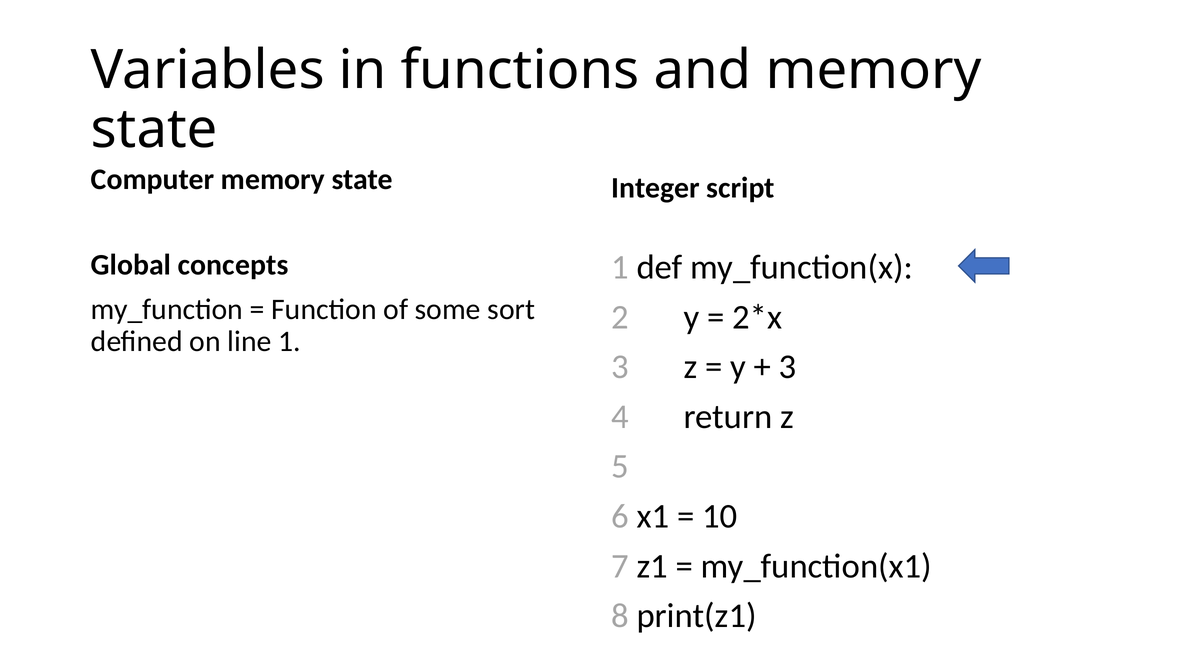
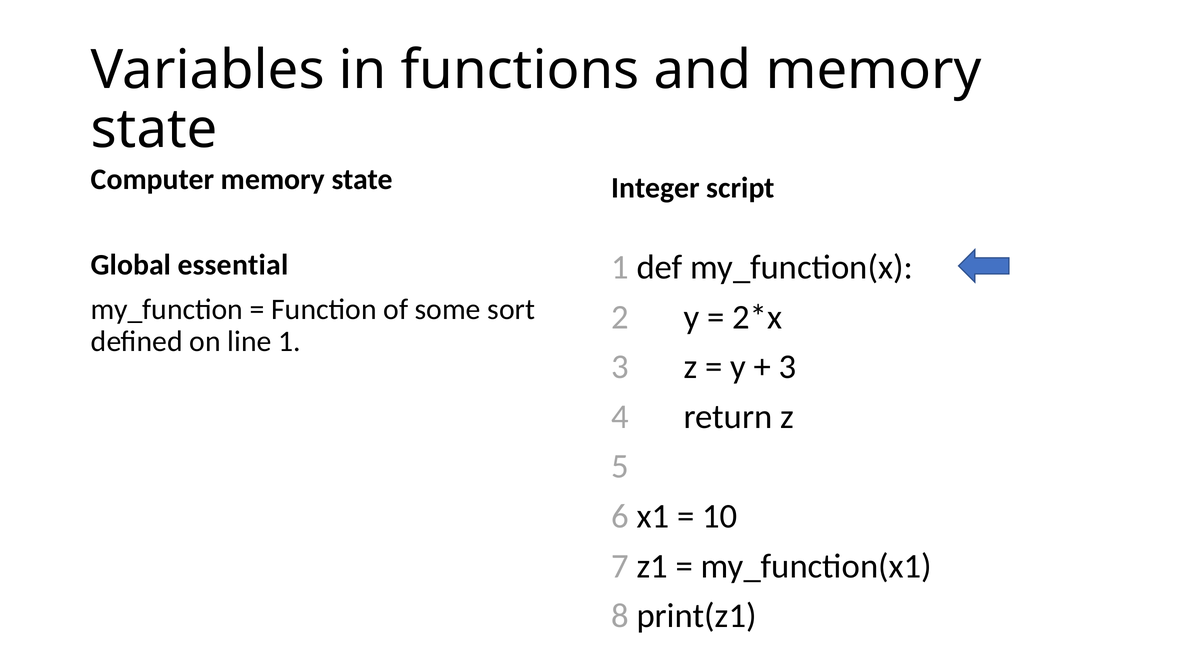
concepts: concepts -> essential (233, 265)
